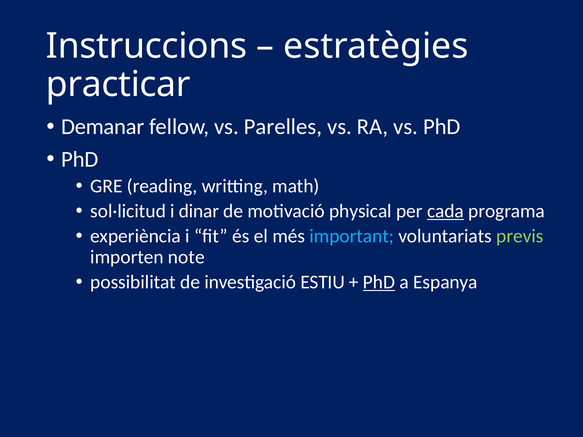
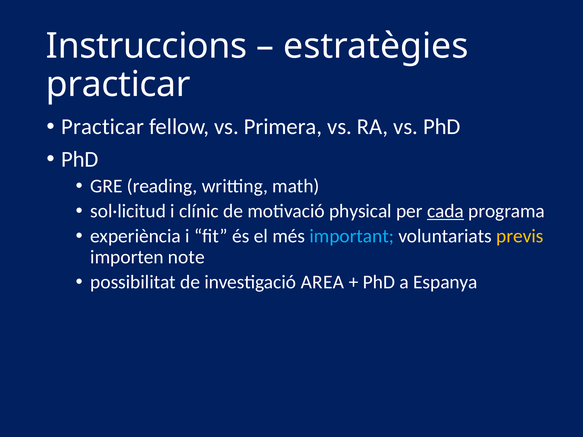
Demanar: Demanar -> Practicar (103, 127)
Parelles: Parelles -> Primera (283, 127)
dinar: dinar -> clínic (199, 211)
previs colour: light green -> yellow (520, 236)
ESTIU: ESTIU -> AREA (322, 282)
PhD underline: present -> none (379, 282)
